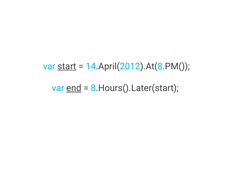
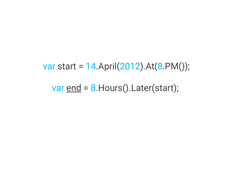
start underline: present -> none (67, 66)
